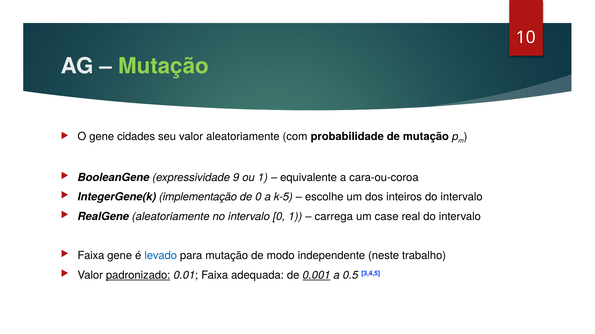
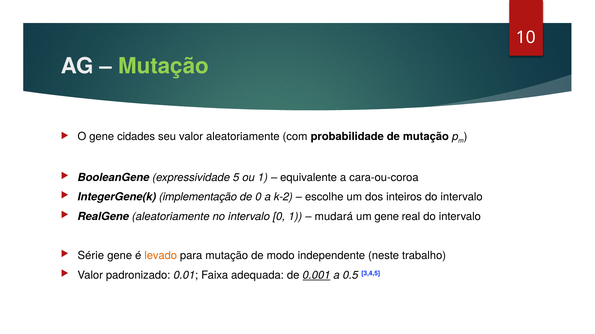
9: 9 -> 5 (236, 178)
k-5: k-5 -> k-2 (283, 197)
carrega: carrega -> mudará (334, 217)
um case: case -> gene (387, 217)
Faixa: Faixa -> Série (91, 256)
levado colour: blue -> orange (161, 256)
padronizado underline: present -> none (138, 276)
